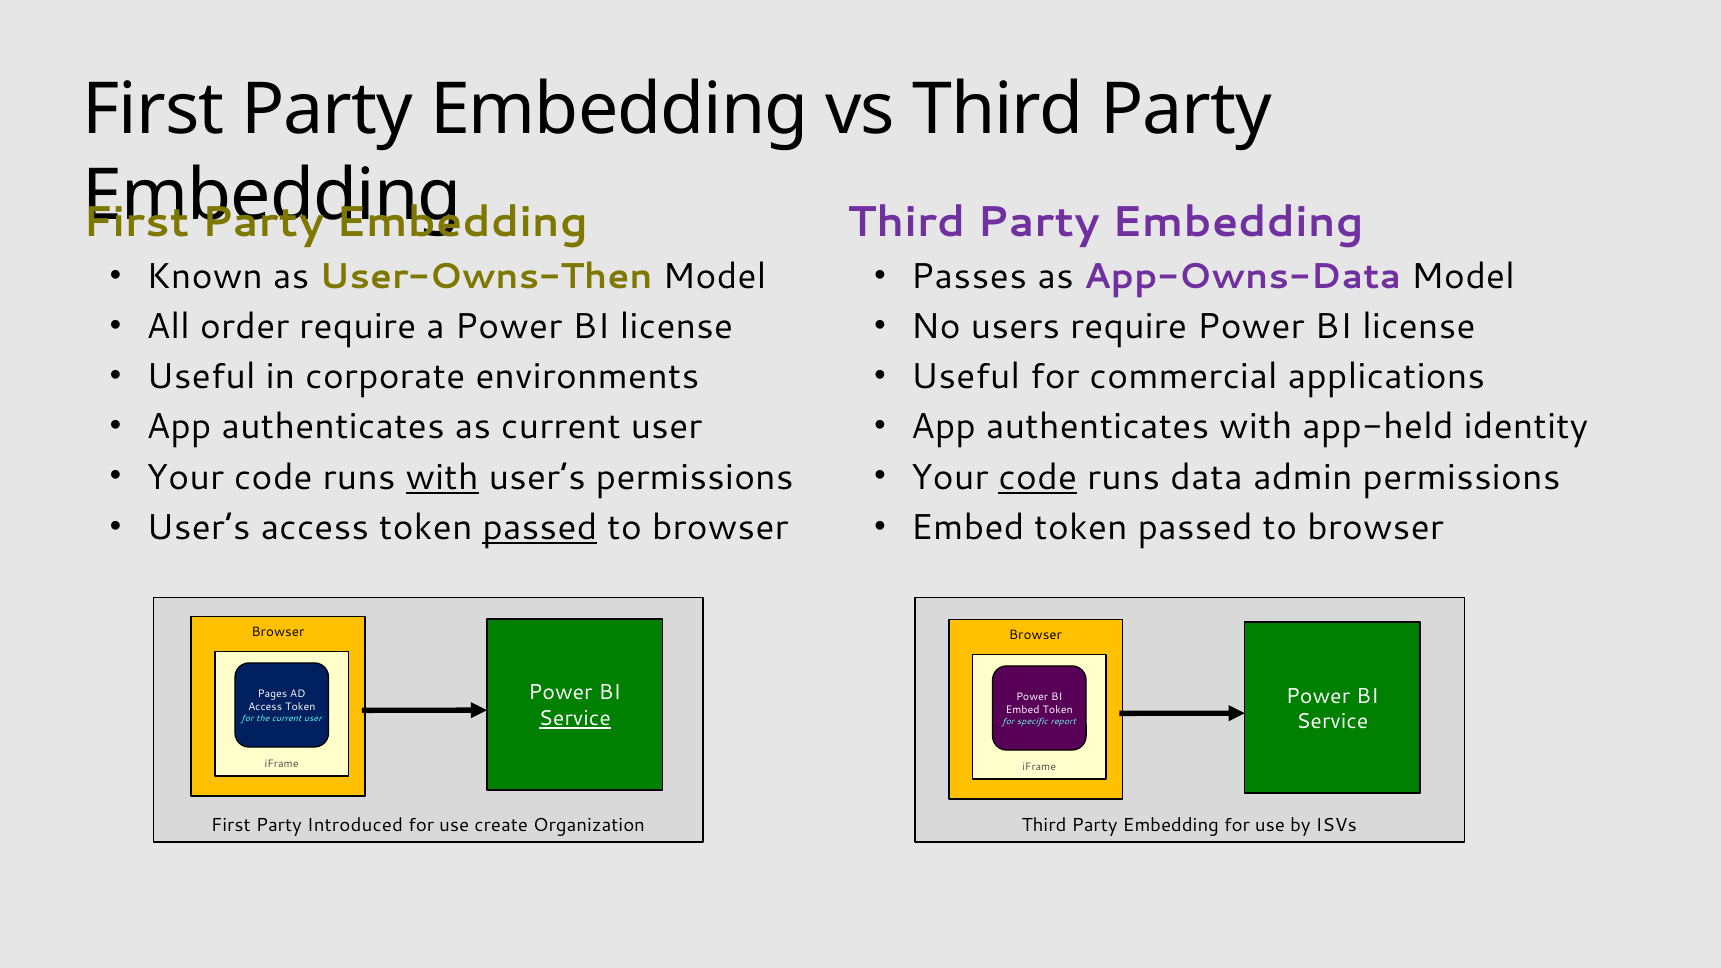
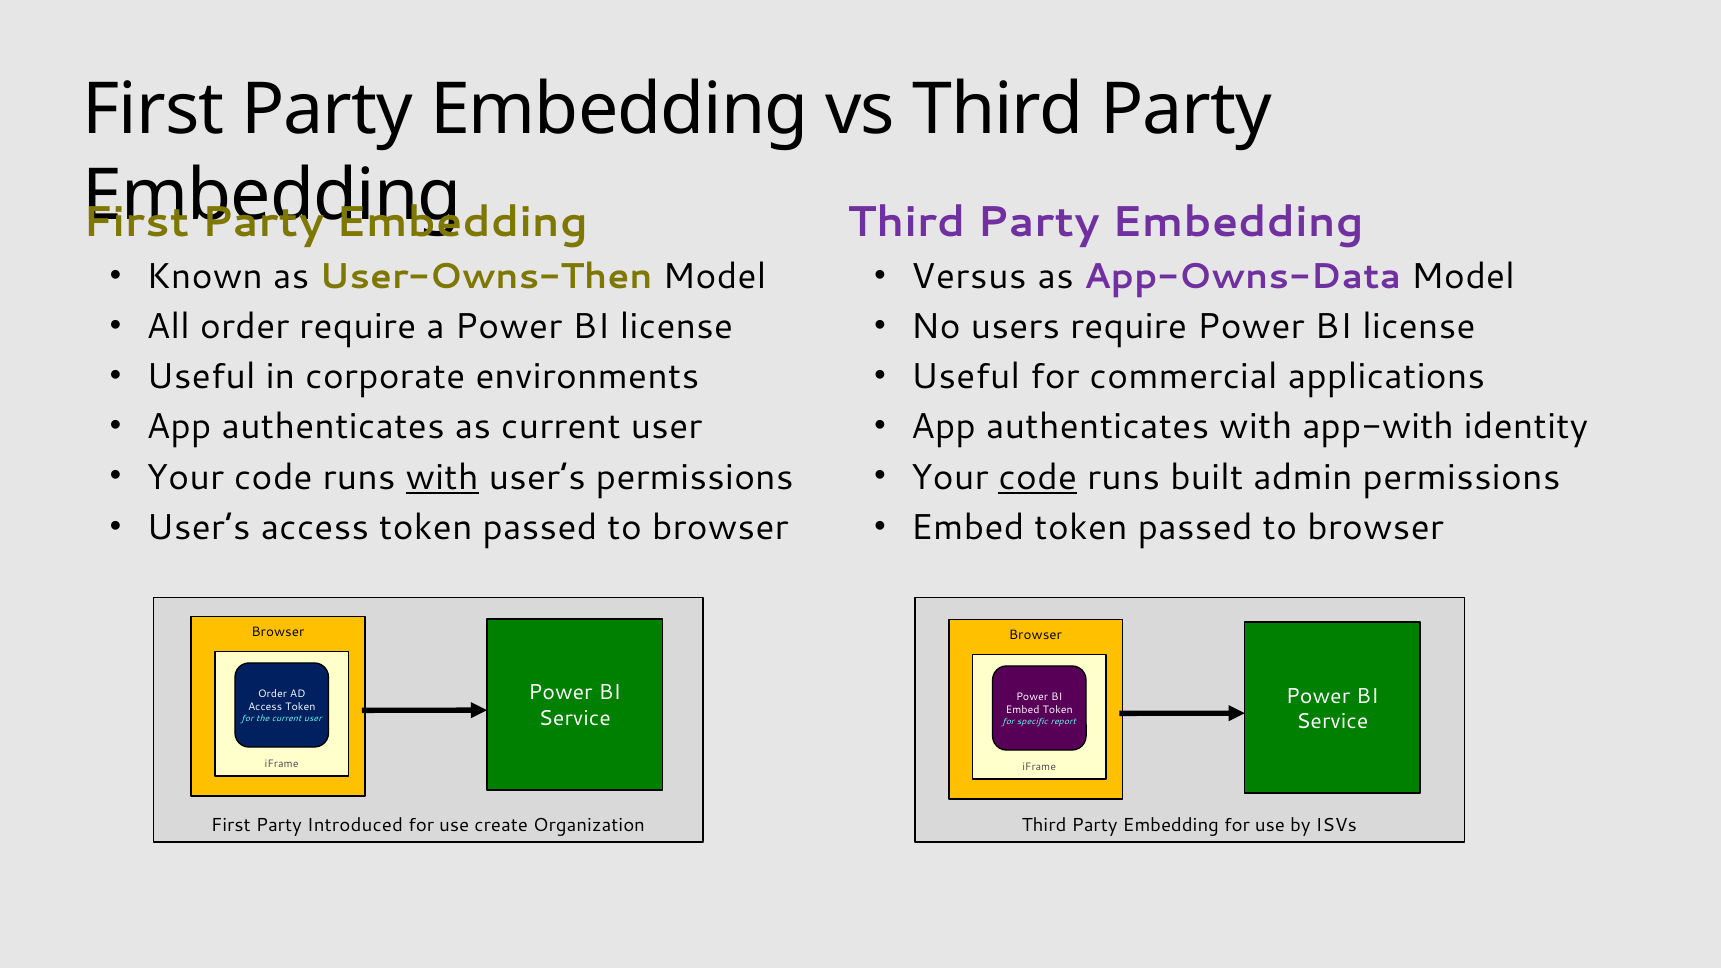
Passes: Passes -> Versus (969, 276)
app-held: app-held -> app-with (1378, 427)
data: data -> built (1207, 477)
passed underline: present -> none (540, 527)
Pages: Pages -> Order (272, 694)
Service underline: present -> none (575, 719)
